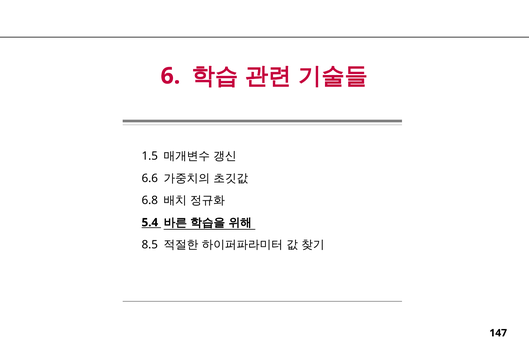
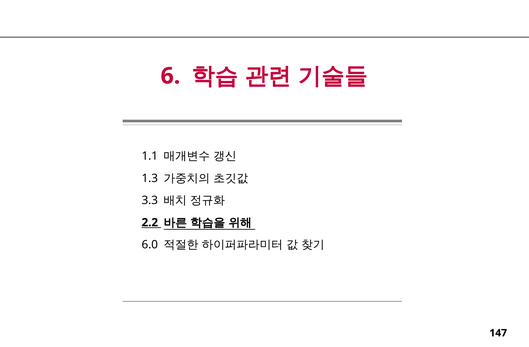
1.5: 1.5 -> 1.1 (150, 156)
6.6: 6.6 -> 1.3 (150, 179)
6.8: 6.8 -> 3.3 (150, 201)
5.4: 5.4 -> 2.2 (150, 223)
8.5: 8.5 -> 6.0 (150, 245)
